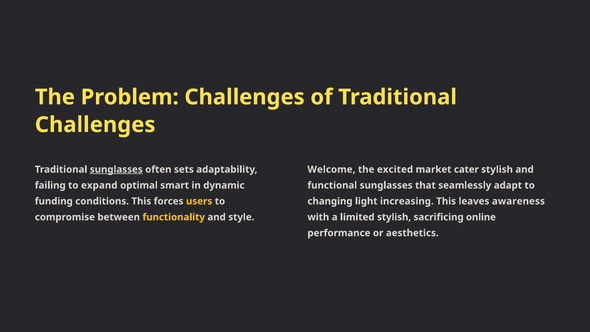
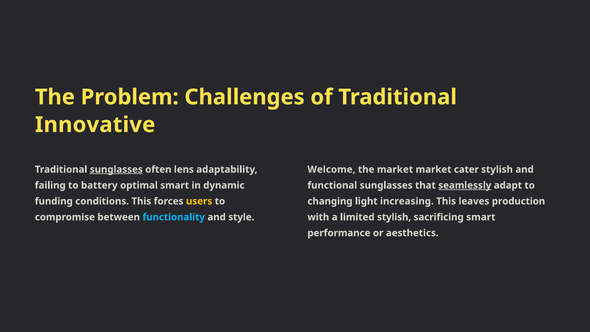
Challenges: Challenges -> Innovative (95, 125)
sets: sets -> lens (184, 169)
the excited: excited -> market (395, 169)
expand: expand -> battery (99, 185)
seamlessly underline: none -> present (465, 185)
awareness: awareness -> production (518, 201)
functionality colour: yellow -> light blue (174, 217)
sacrificing online: online -> smart (481, 217)
